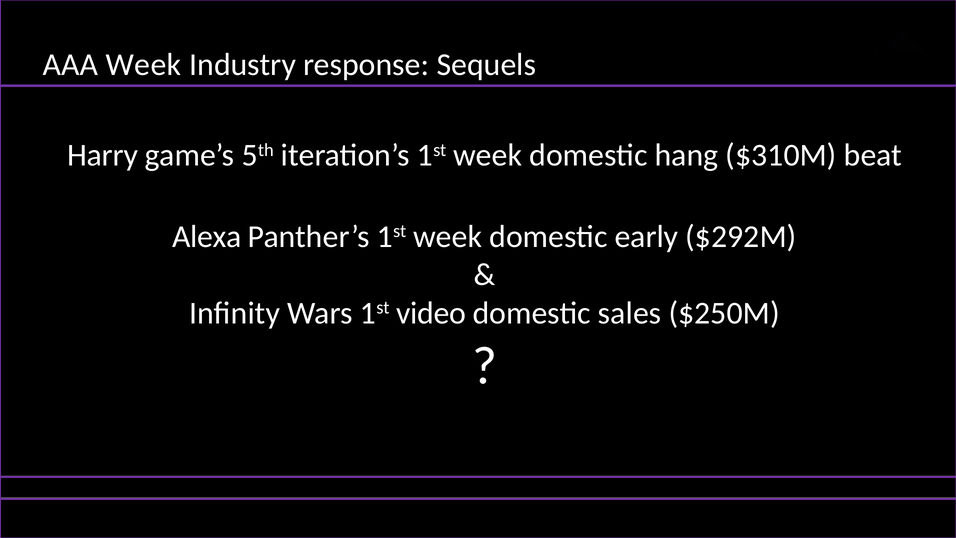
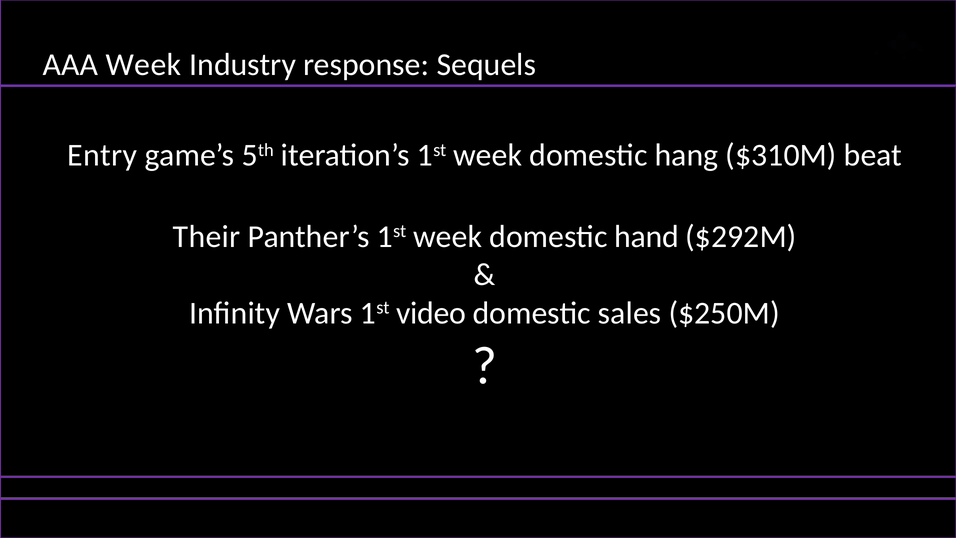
Harry: Harry -> Entry (102, 155)
Alexa: Alexa -> Their (206, 236)
early: early -> hand (647, 236)
